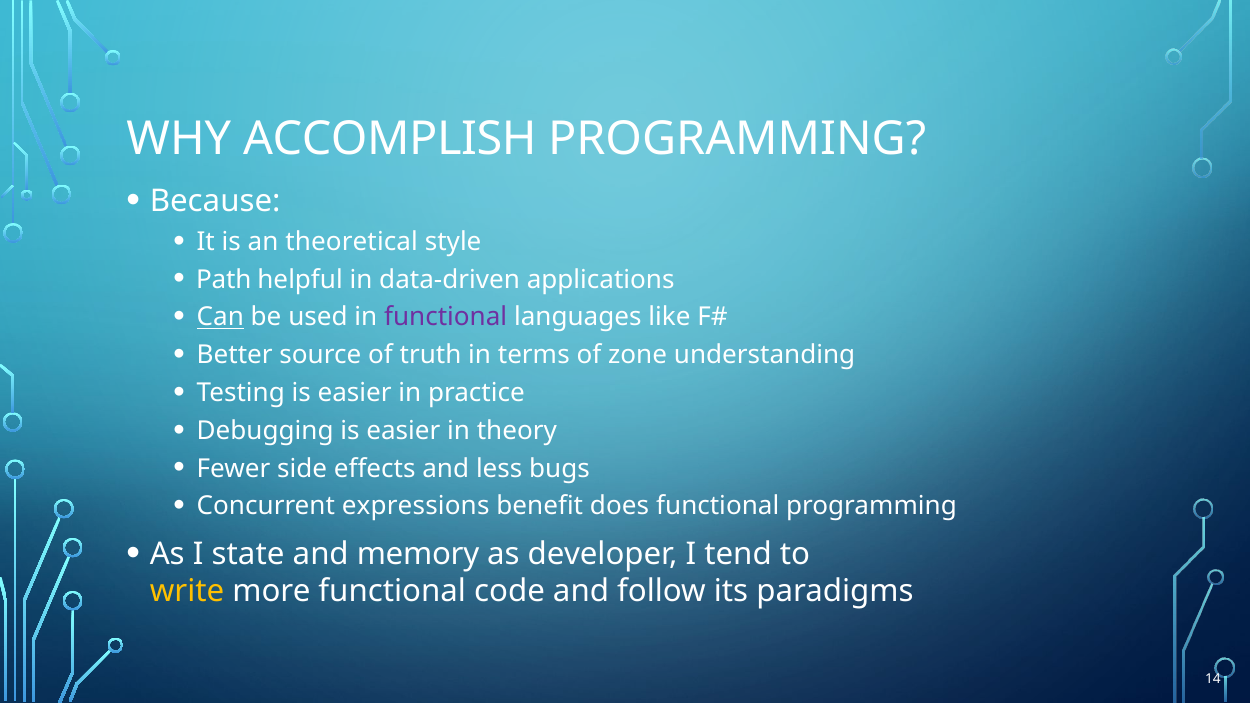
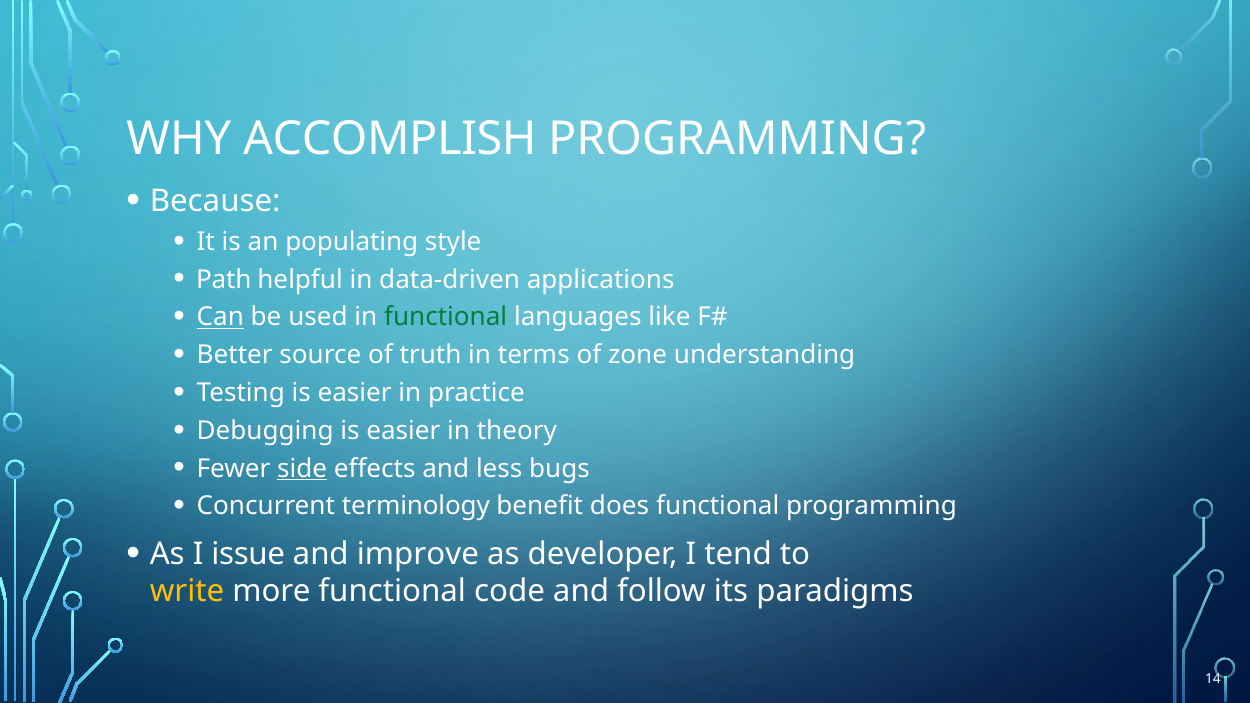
theoretical: theoretical -> populating (352, 242)
functional colour: purple -> green (446, 317)
side underline: none -> present (302, 469)
expressions: expressions -> terminology (416, 506)
state: state -> issue (248, 554)
memory: memory -> improve (418, 554)
